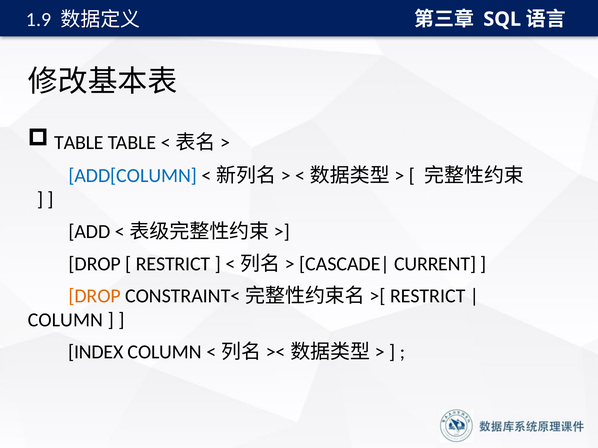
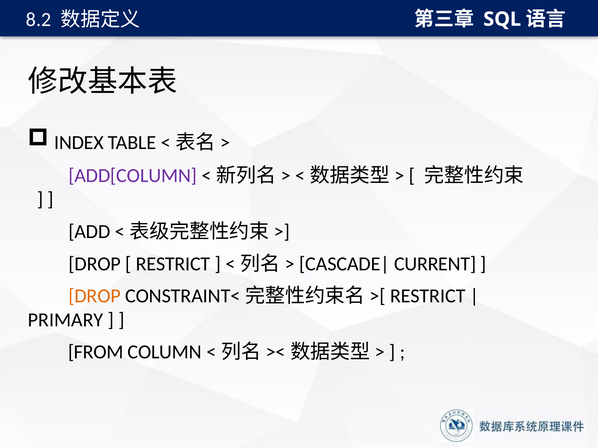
1.9: 1.9 -> 8.2 (39, 20)
TABLE: TABLE -> INDEX (79, 143)
ADD[COLUMN colour: blue -> purple (133, 176)
COLUMN: COLUMN -> PRIMARY (66, 320)
INDEX: INDEX -> FROM (96, 352)
